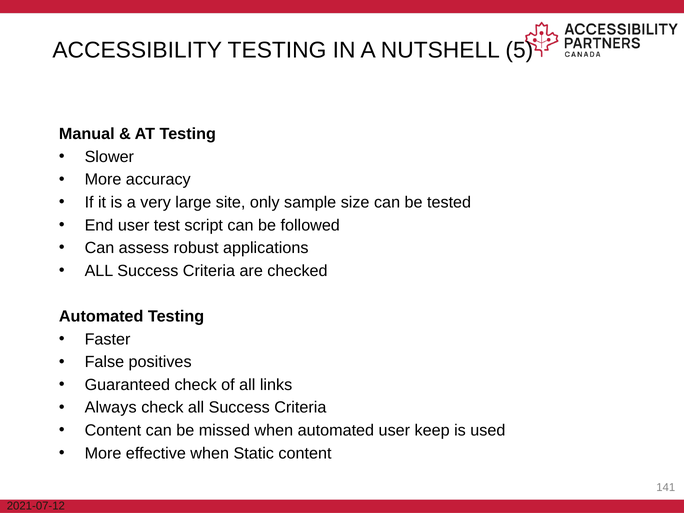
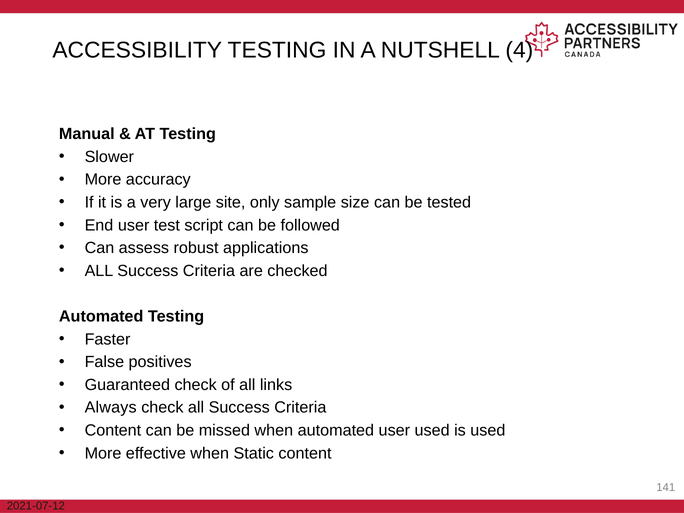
5: 5 -> 4 (519, 50)
user keep: keep -> used (432, 430)
